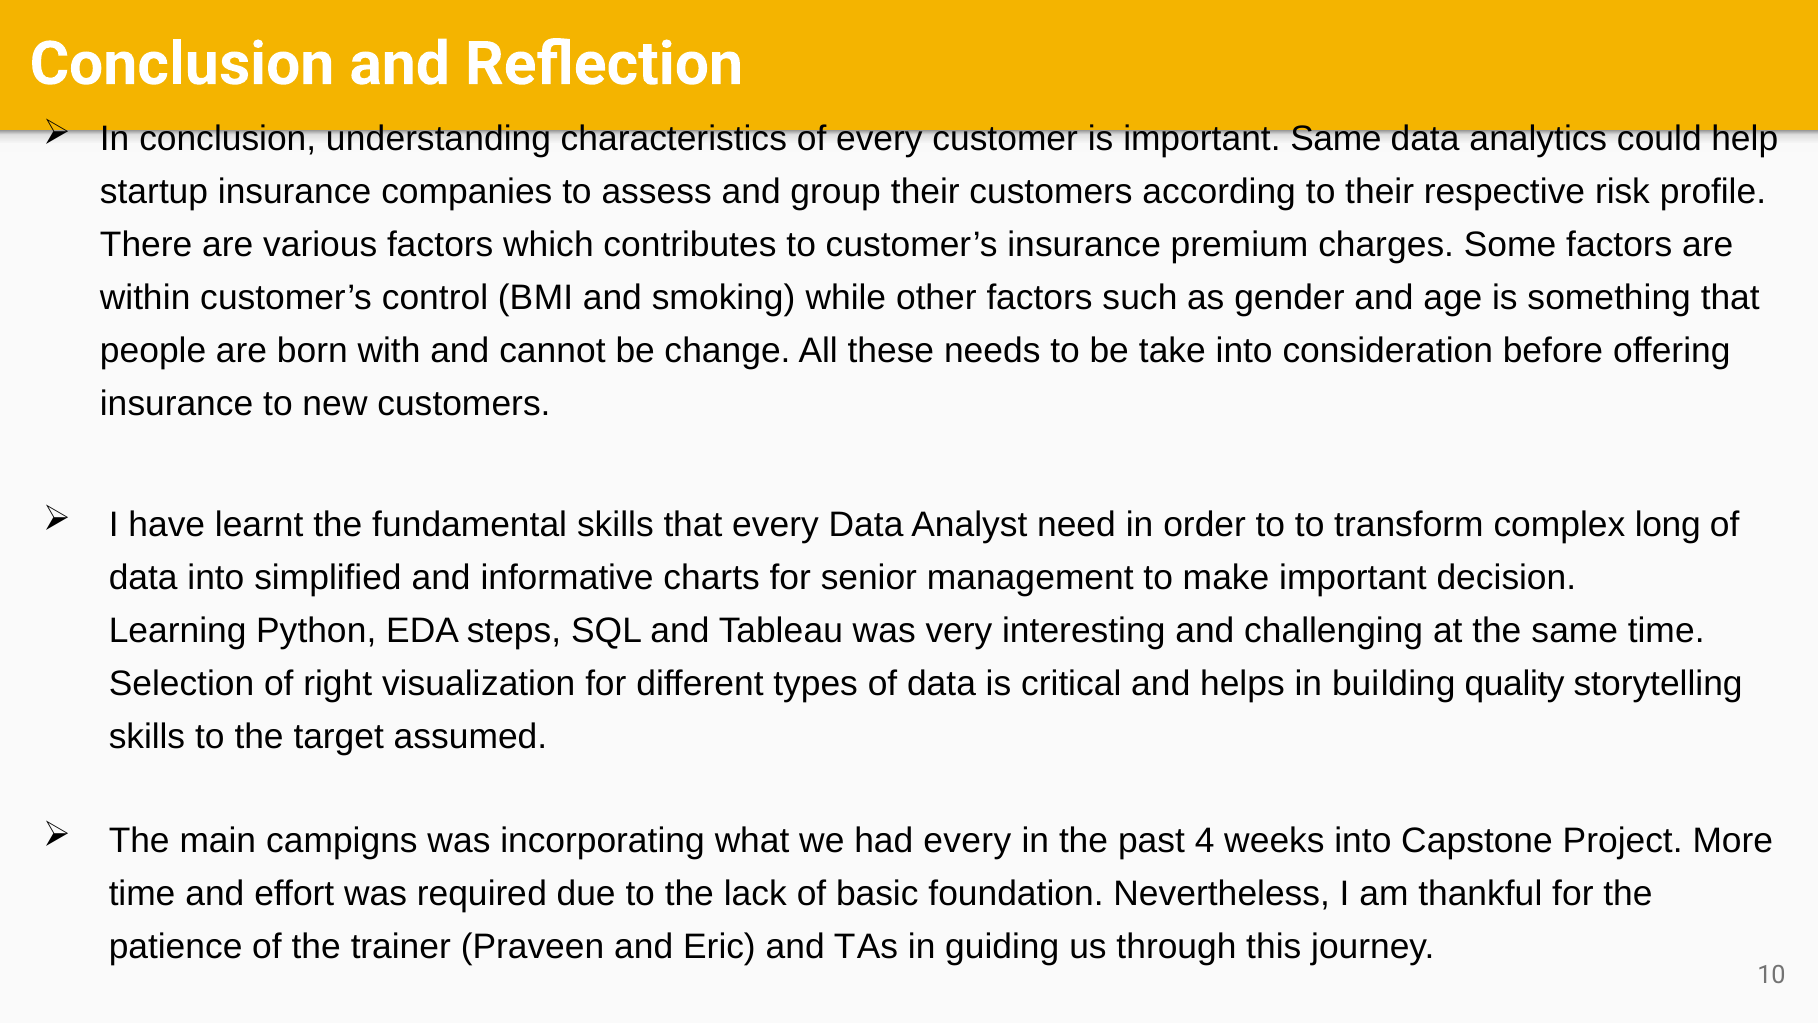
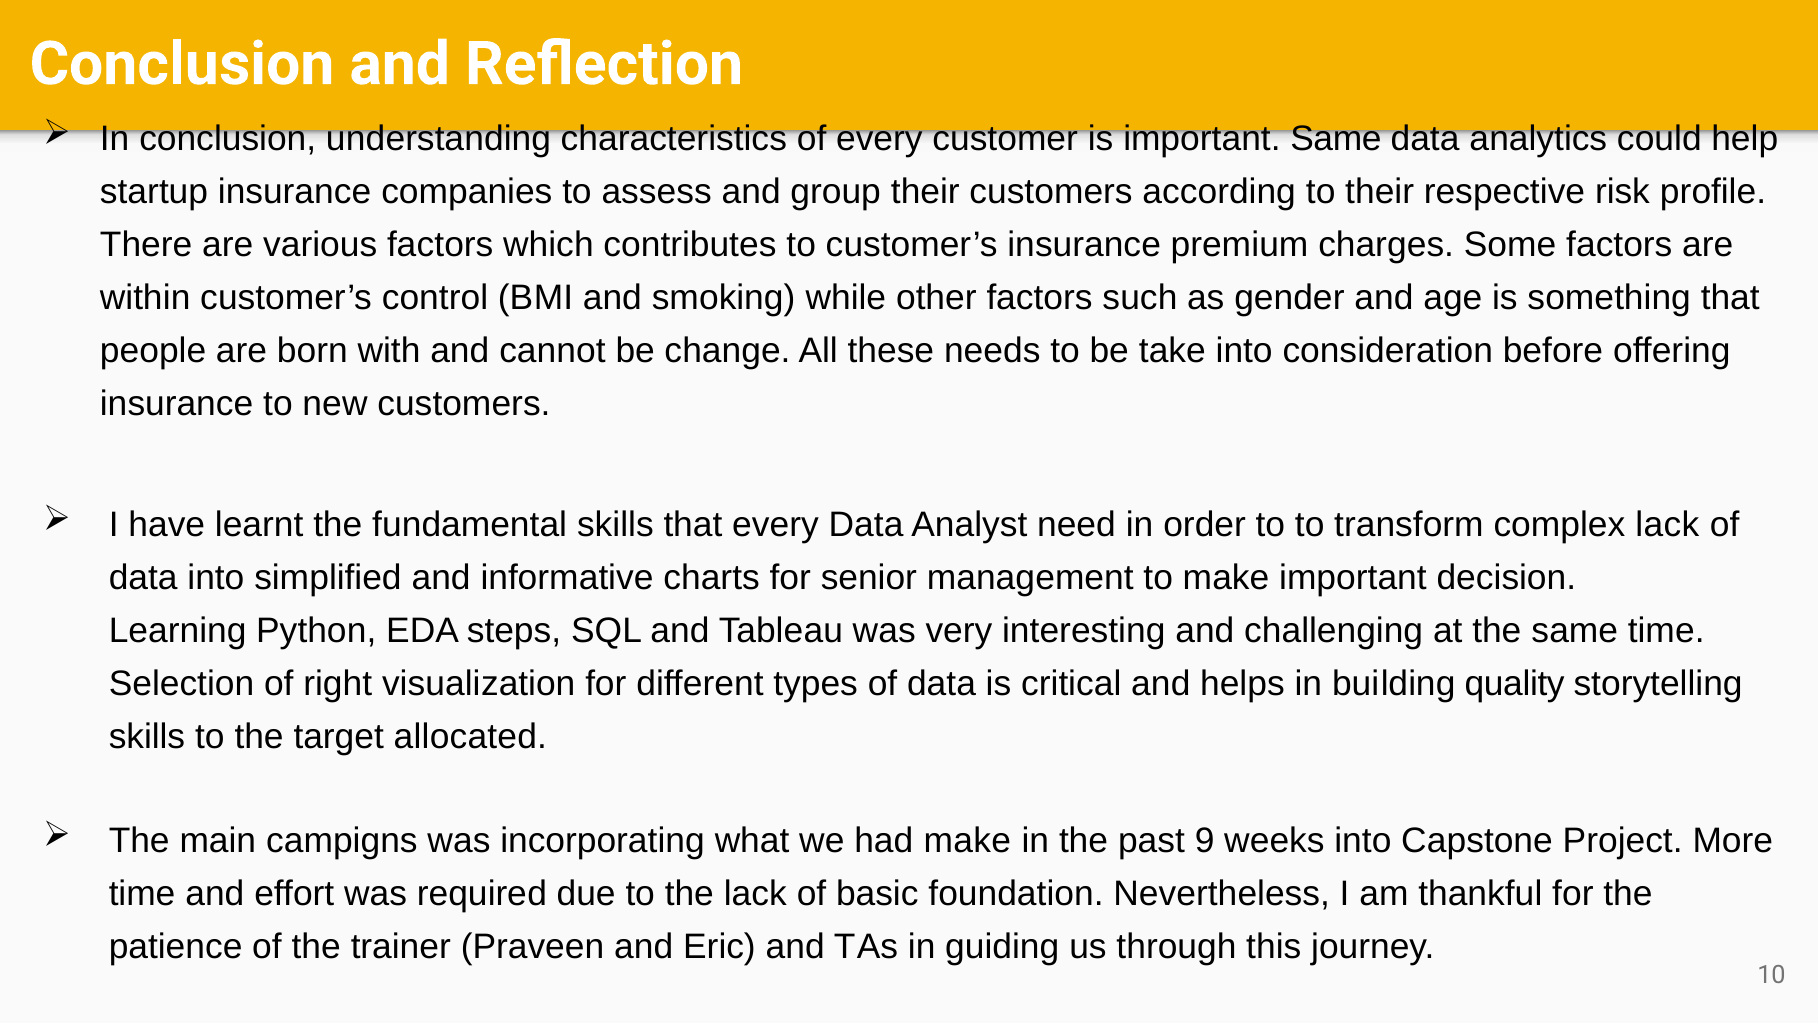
complex long: long -> lack (1667, 524)
assumed: assumed -> allocated (470, 737)
had every: every -> make (967, 840)
4: 4 -> 9 (1205, 840)
